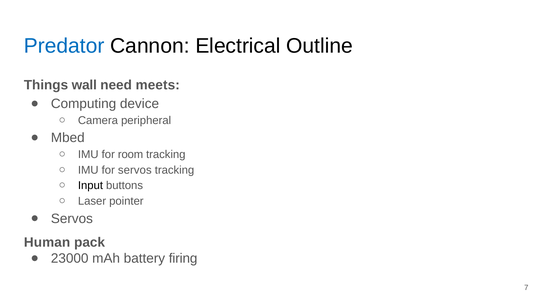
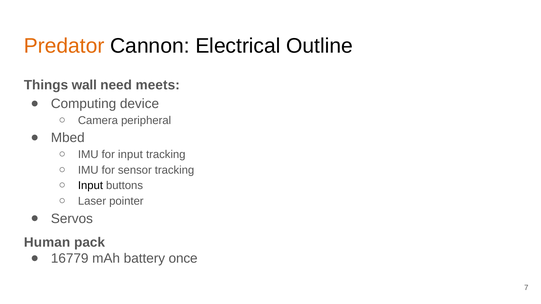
Predator colour: blue -> orange (64, 46)
for room: room -> input (130, 155)
for servos: servos -> sensor (135, 170)
23000: 23000 -> 16779 (70, 259)
firing: firing -> once (183, 259)
